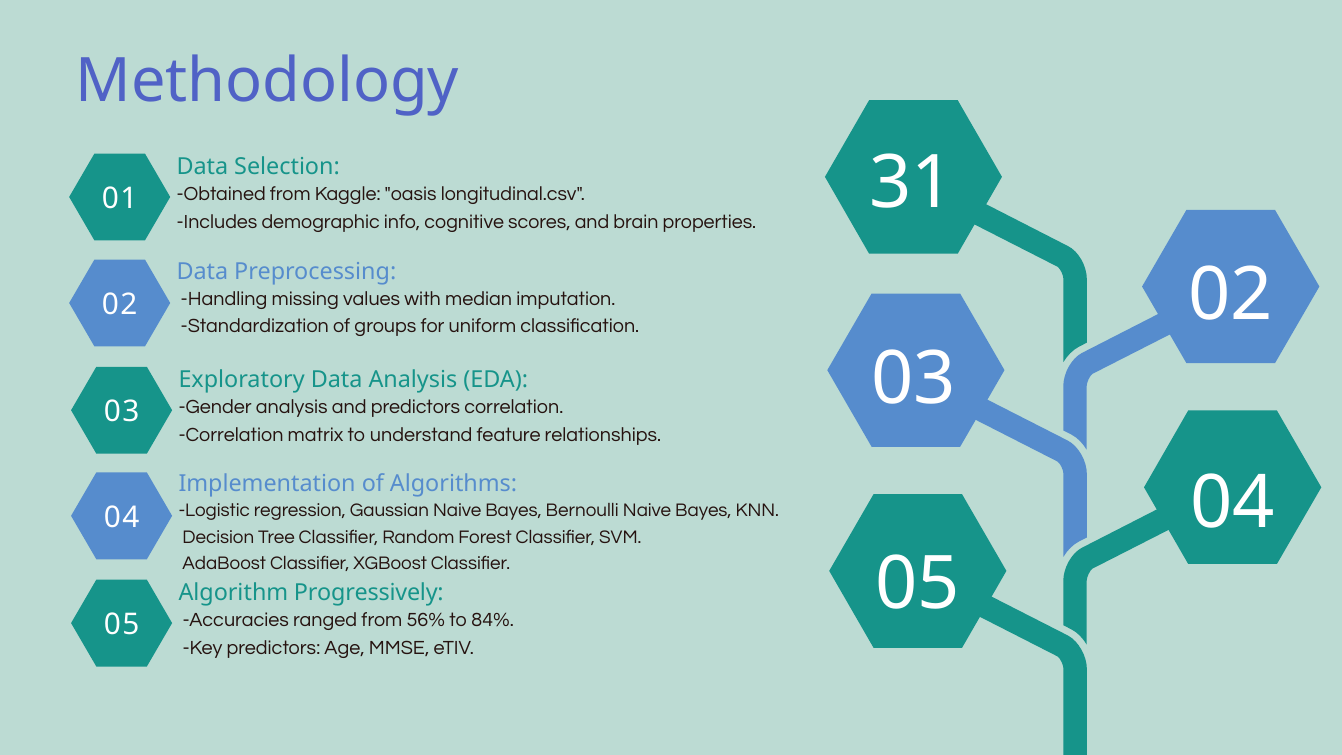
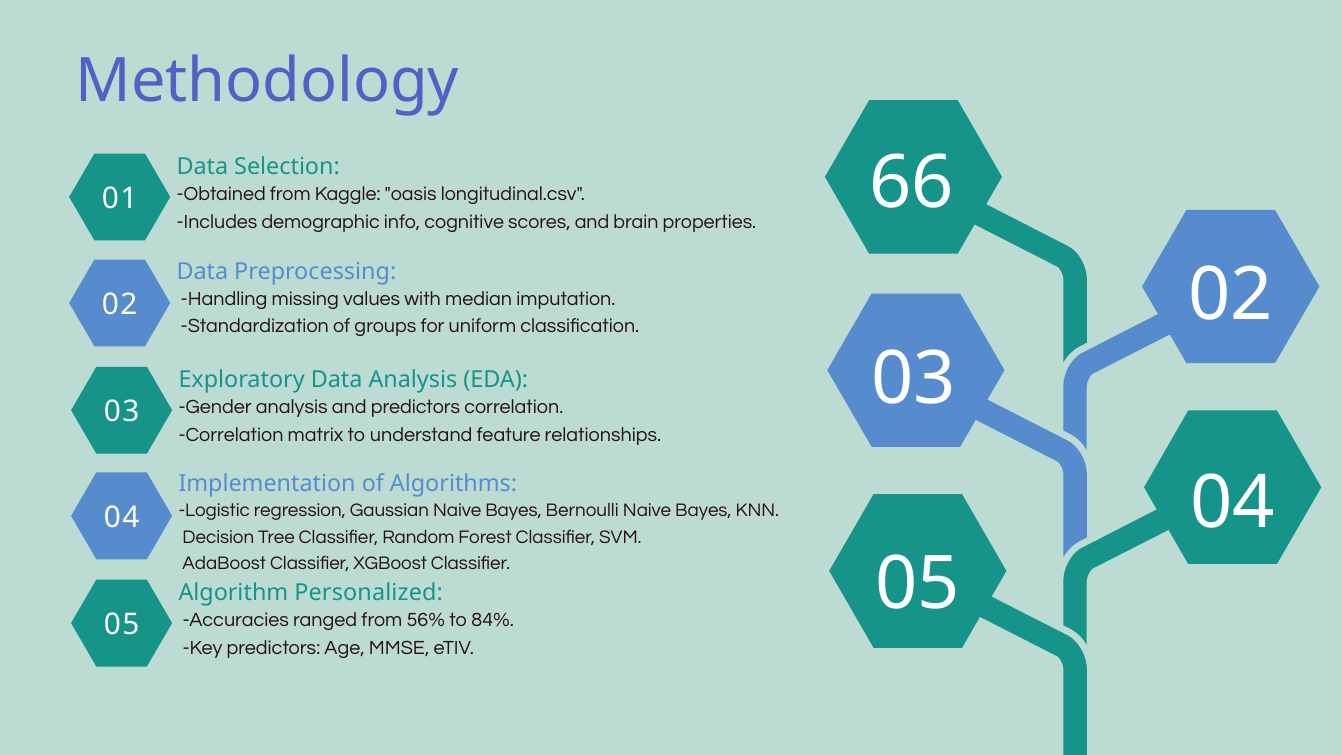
31: 31 -> 66 (911, 183)
Progressively: Progressively -> Personalized (369, 593)
